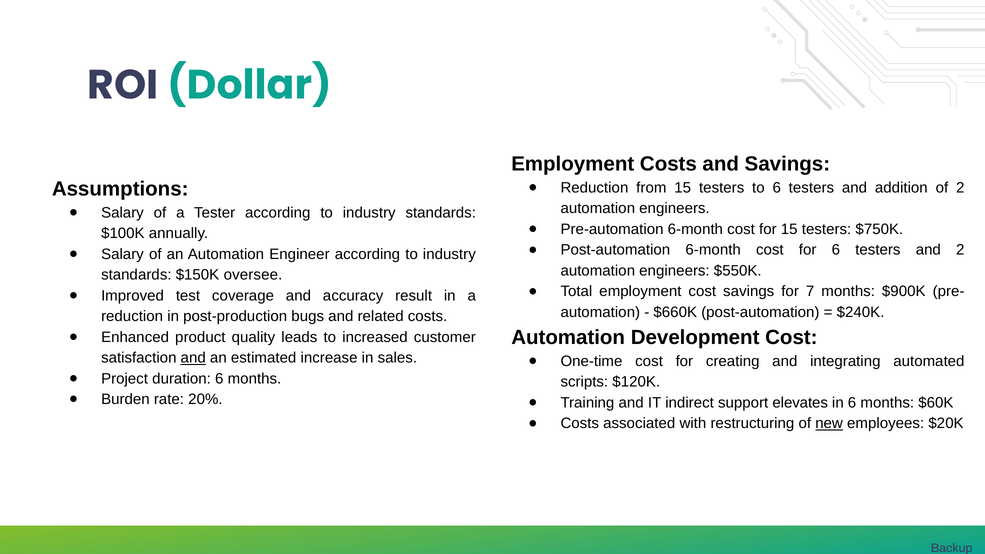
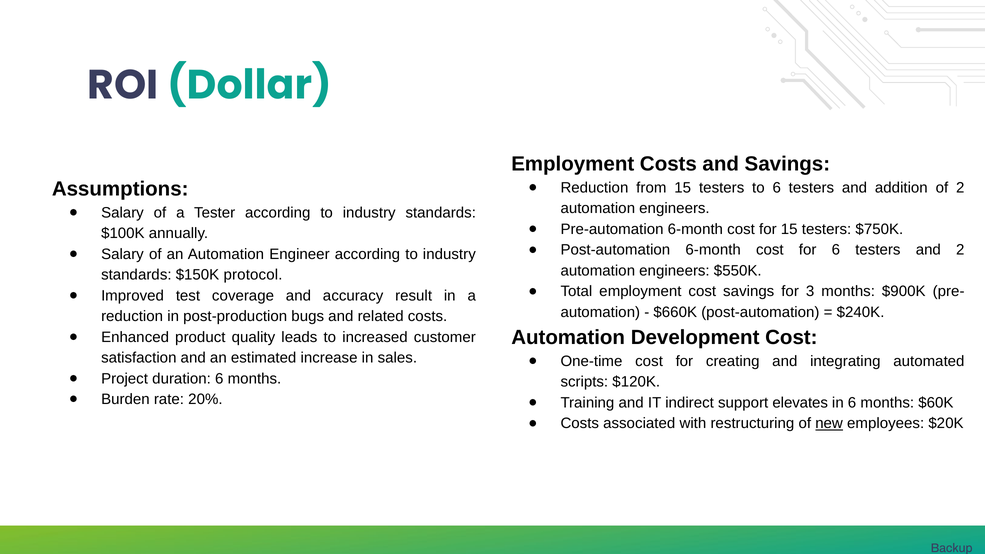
oversee: oversee -> protocol (253, 275)
7: 7 -> 3 (810, 291)
and underline: present -> none (193, 358)
